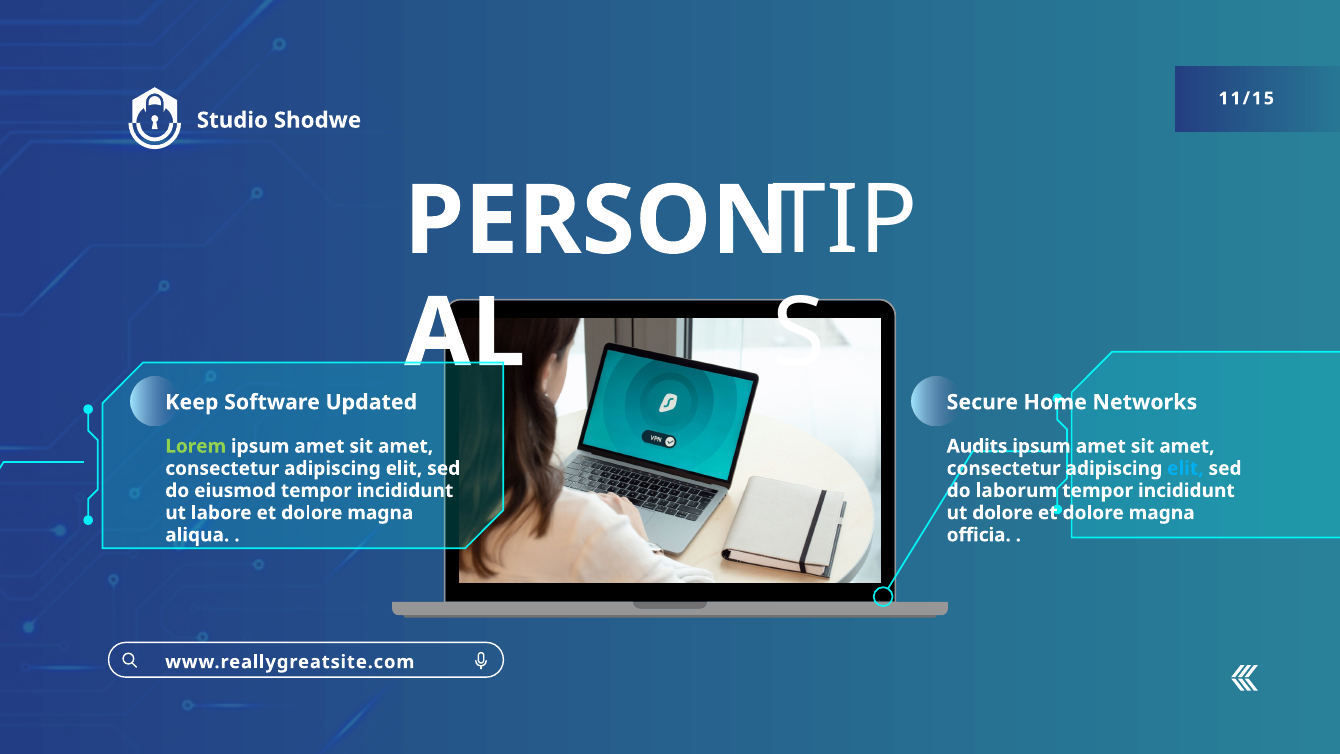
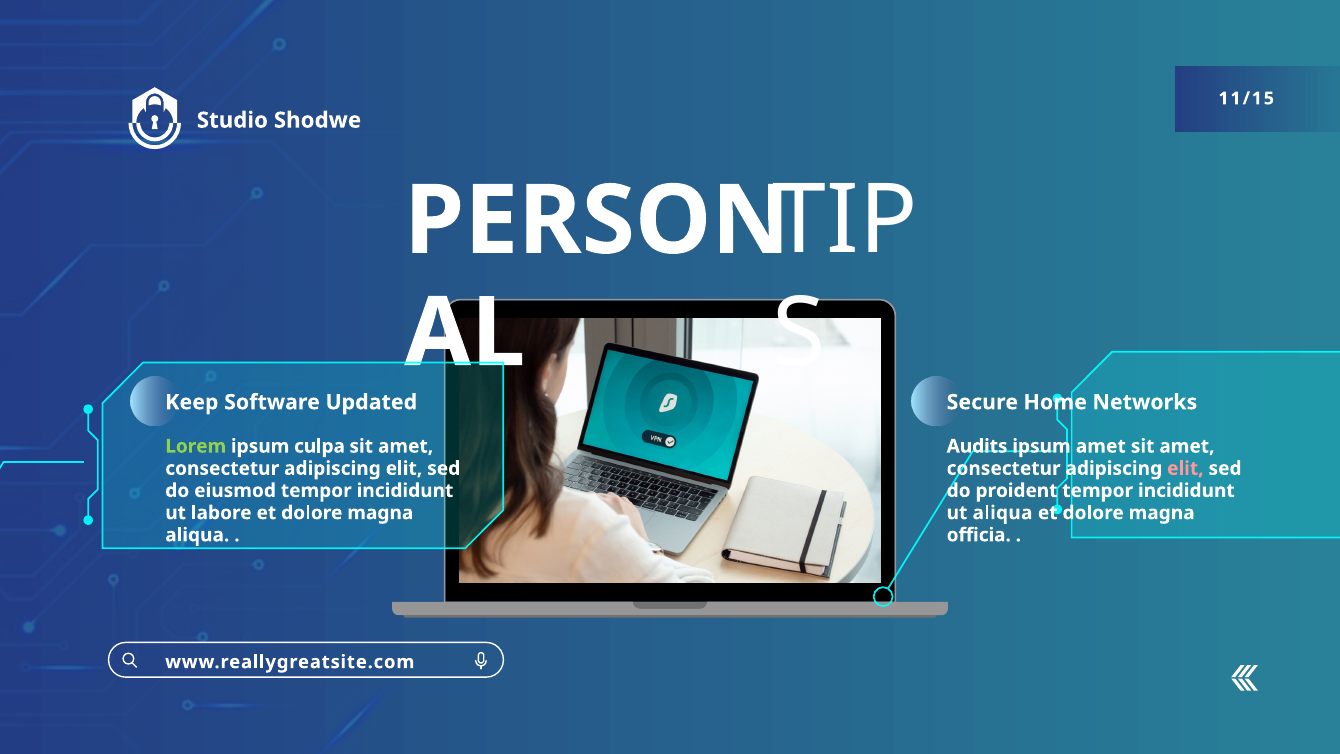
amet: amet -> culpa (320, 446)
elit colour: light blue -> pink (1185, 468)
laborum: laborum -> proident (1016, 491)
ut dolore: dolore -> aliqua (1002, 513)
